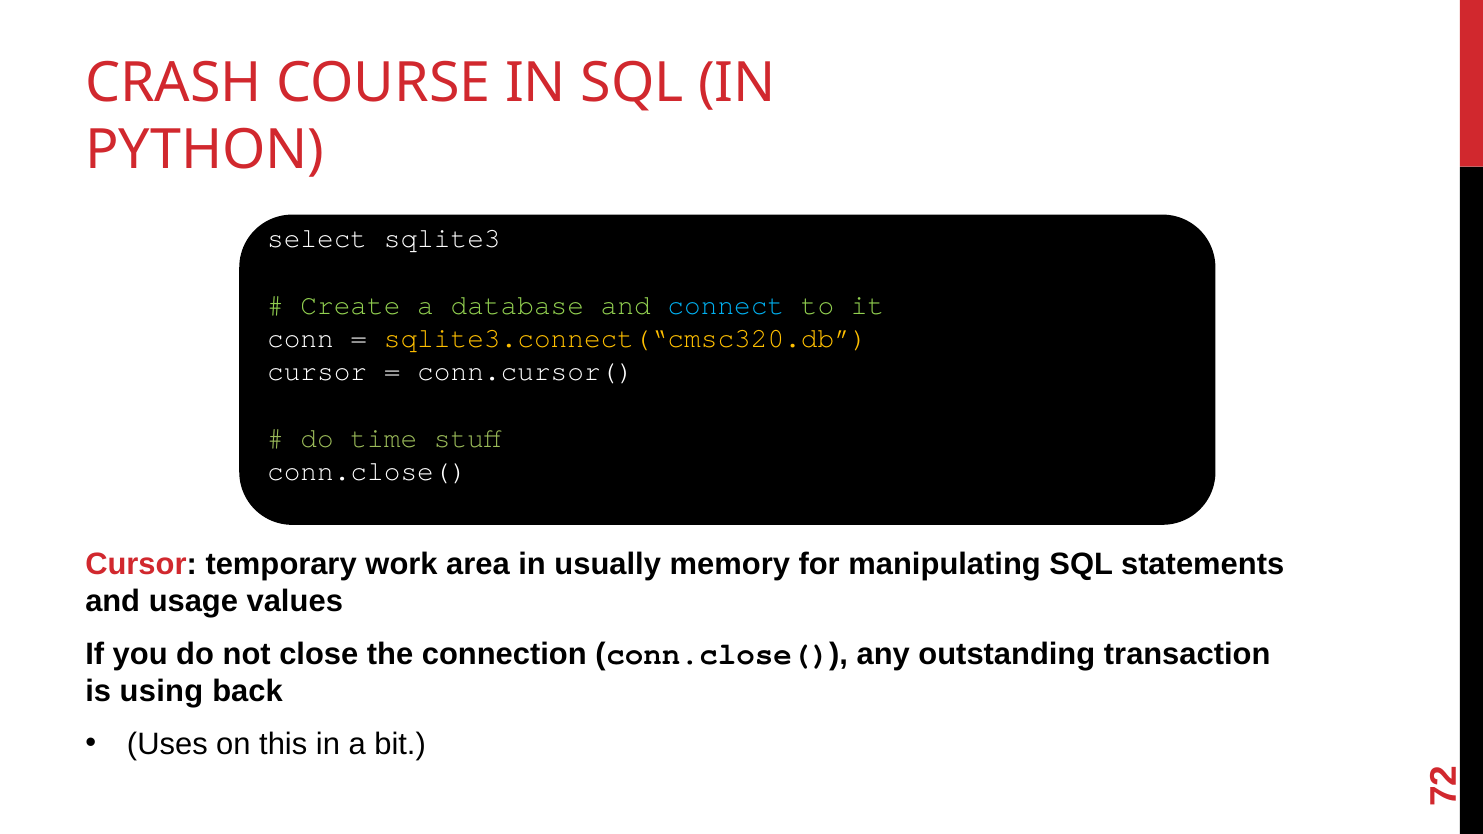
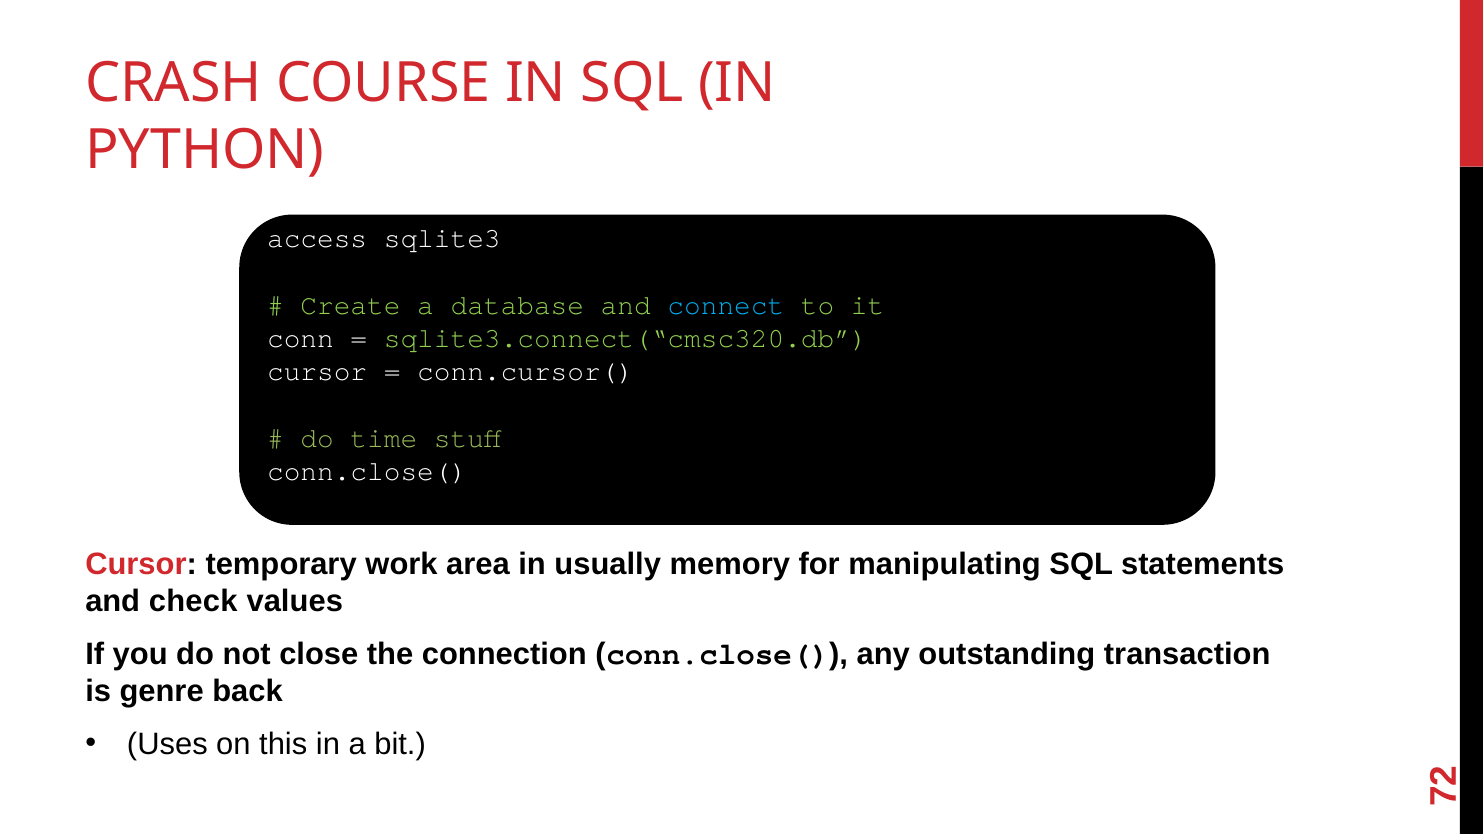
select: select -> access (317, 238)
sqlite3.connect(“cmsc320.db colour: yellow -> light green (626, 338)
usage: usage -> check (193, 602)
using: using -> genre (162, 692)
